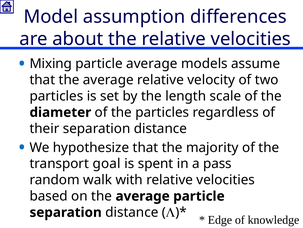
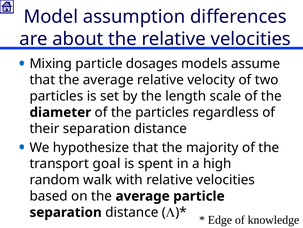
particle average: average -> dosages (152, 64)
pass: pass -> high (217, 163)
